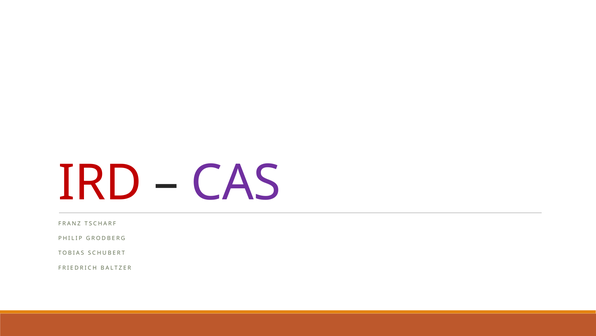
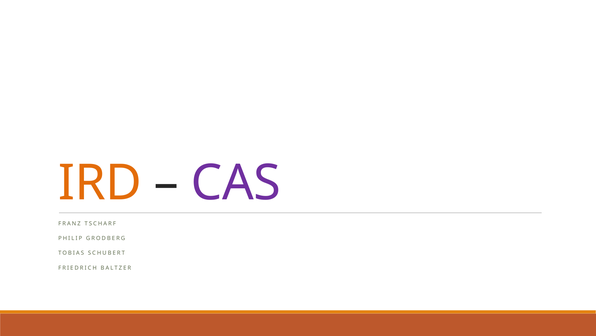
IRD colour: red -> orange (100, 183)
